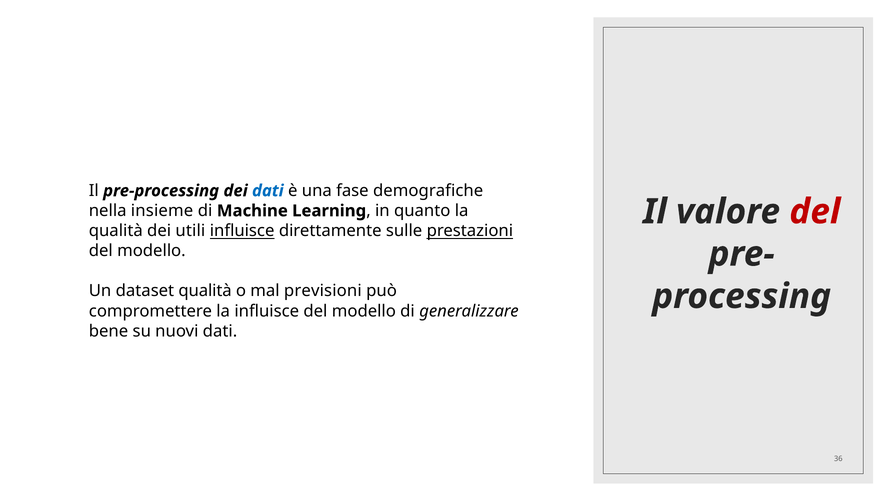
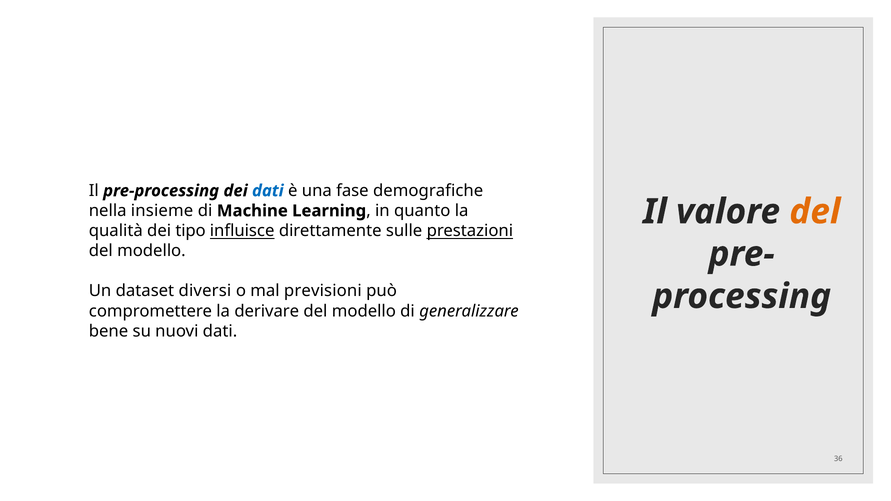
del colour: red -> orange (815, 212)
utili: utili -> tipo (191, 231)
dataset qualità: qualità -> diversi (205, 291)
la influisce: influisce -> derivare (267, 311)
